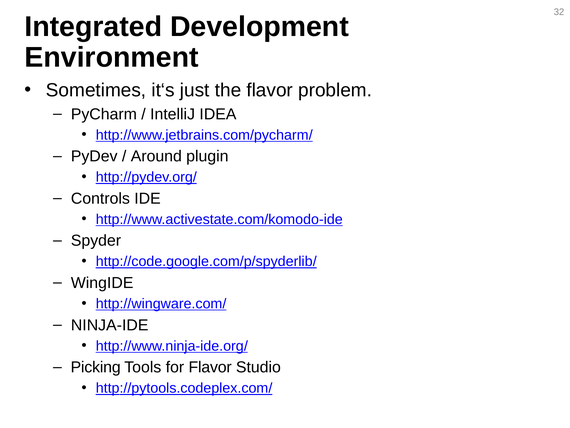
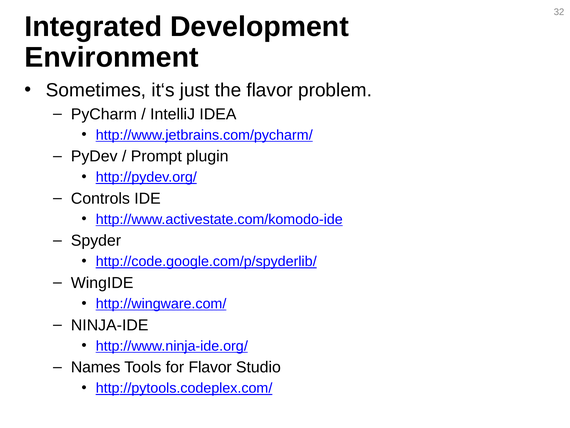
Around: Around -> Prompt (156, 156)
Picking: Picking -> Names (96, 367)
